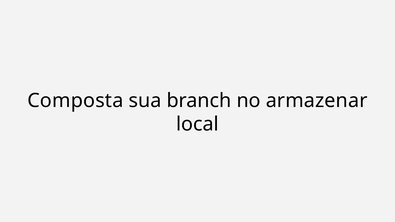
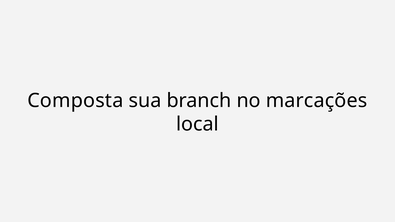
armazenar: armazenar -> marcações (317, 101)
